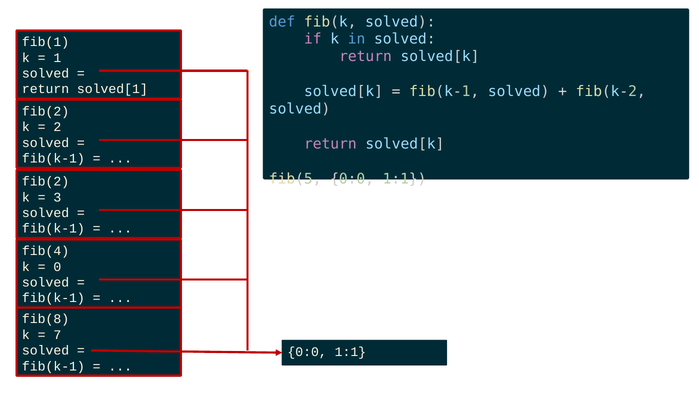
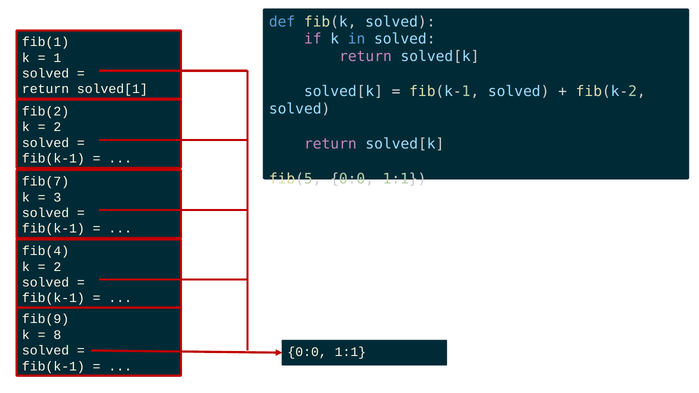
fib(2: fib(2 -> fib(7 (46, 182)
0: 0 -> 2 (57, 267)
fib(8: fib(8 -> fib(9 (46, 319)
7: 7 -> 8 (57, 335)
